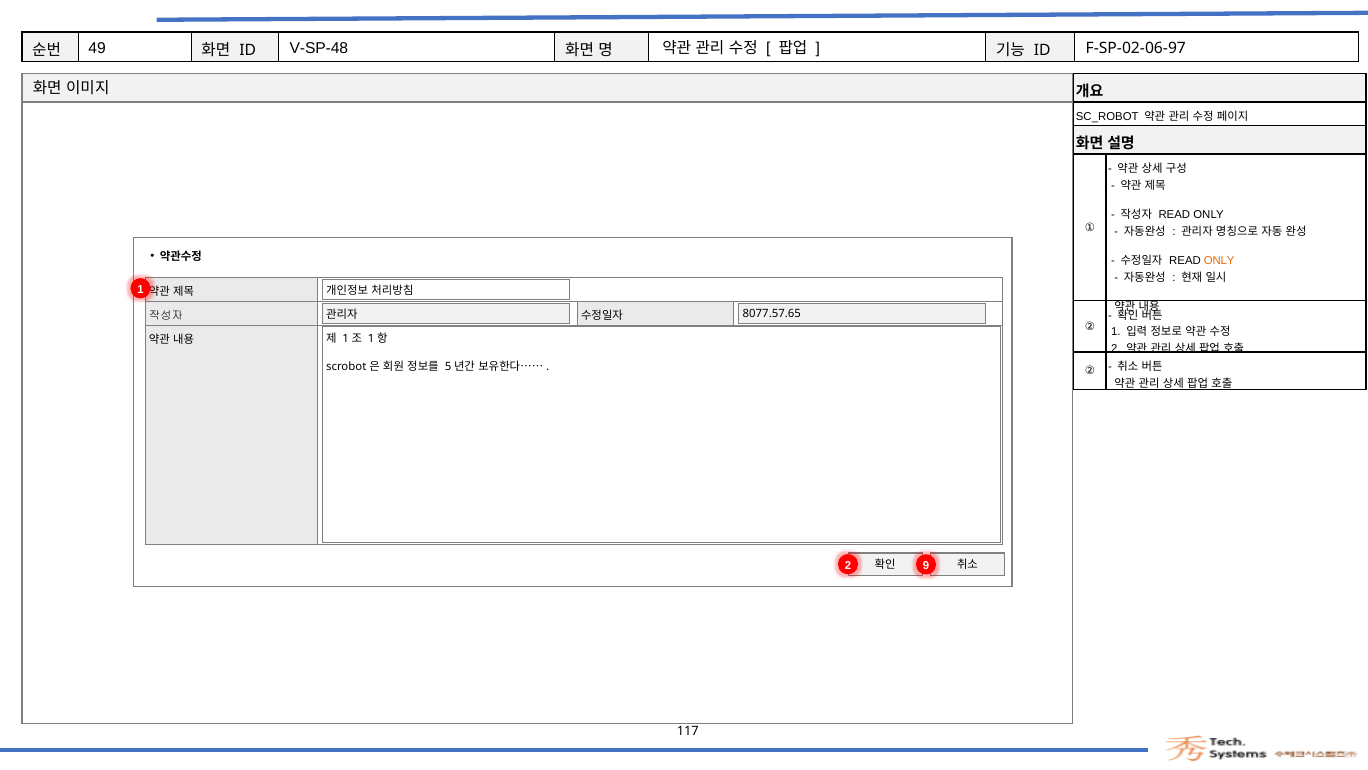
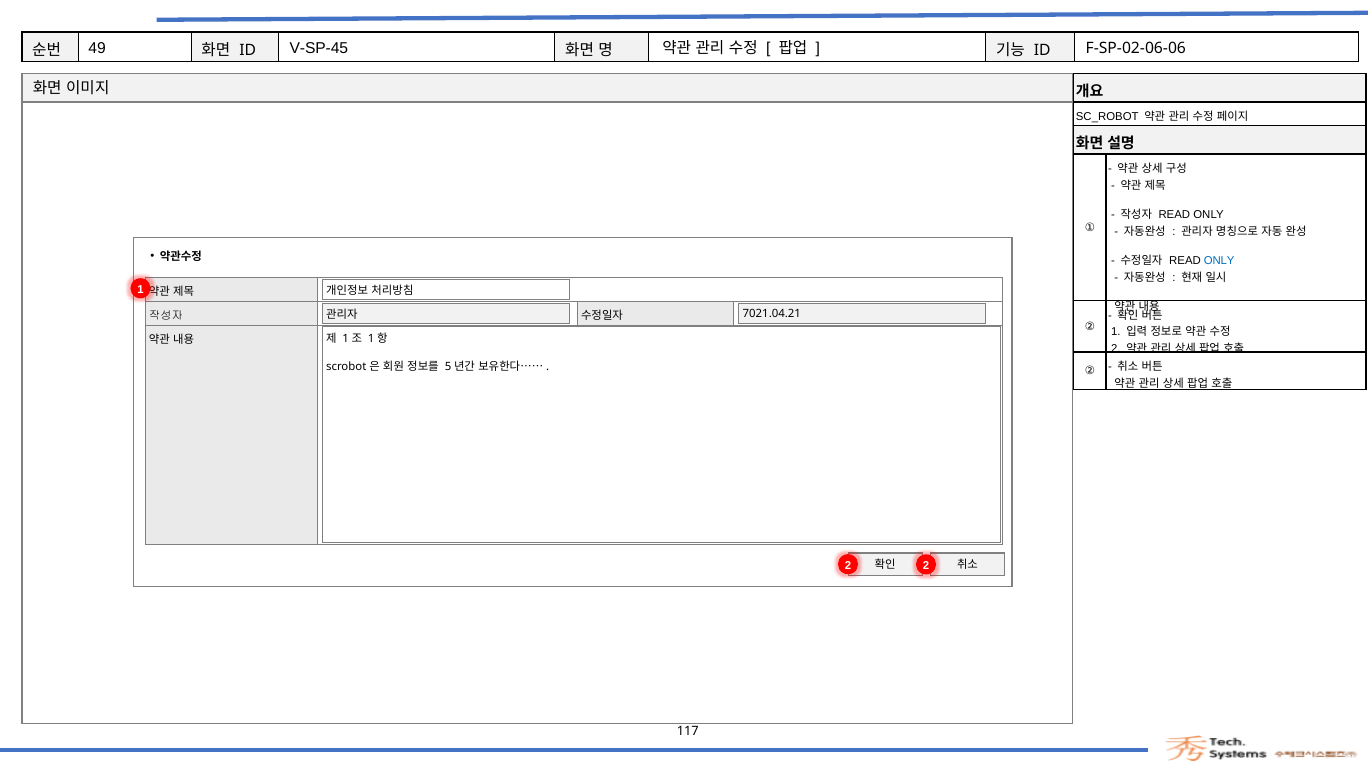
V-SP-48: V-SP-48 -> V-SP-45 (319, 48)
F-SP-02-06-97: F-SP-02-06-97 -> F-SP-02-06-06 (1136, 48)
ONLY colour: orange -> blue (1219, 261)
8077.57.65: 8077.57.65 -> 7021.04.21 (772, 314)
2 9: 9 -> 2 (926, 566)
